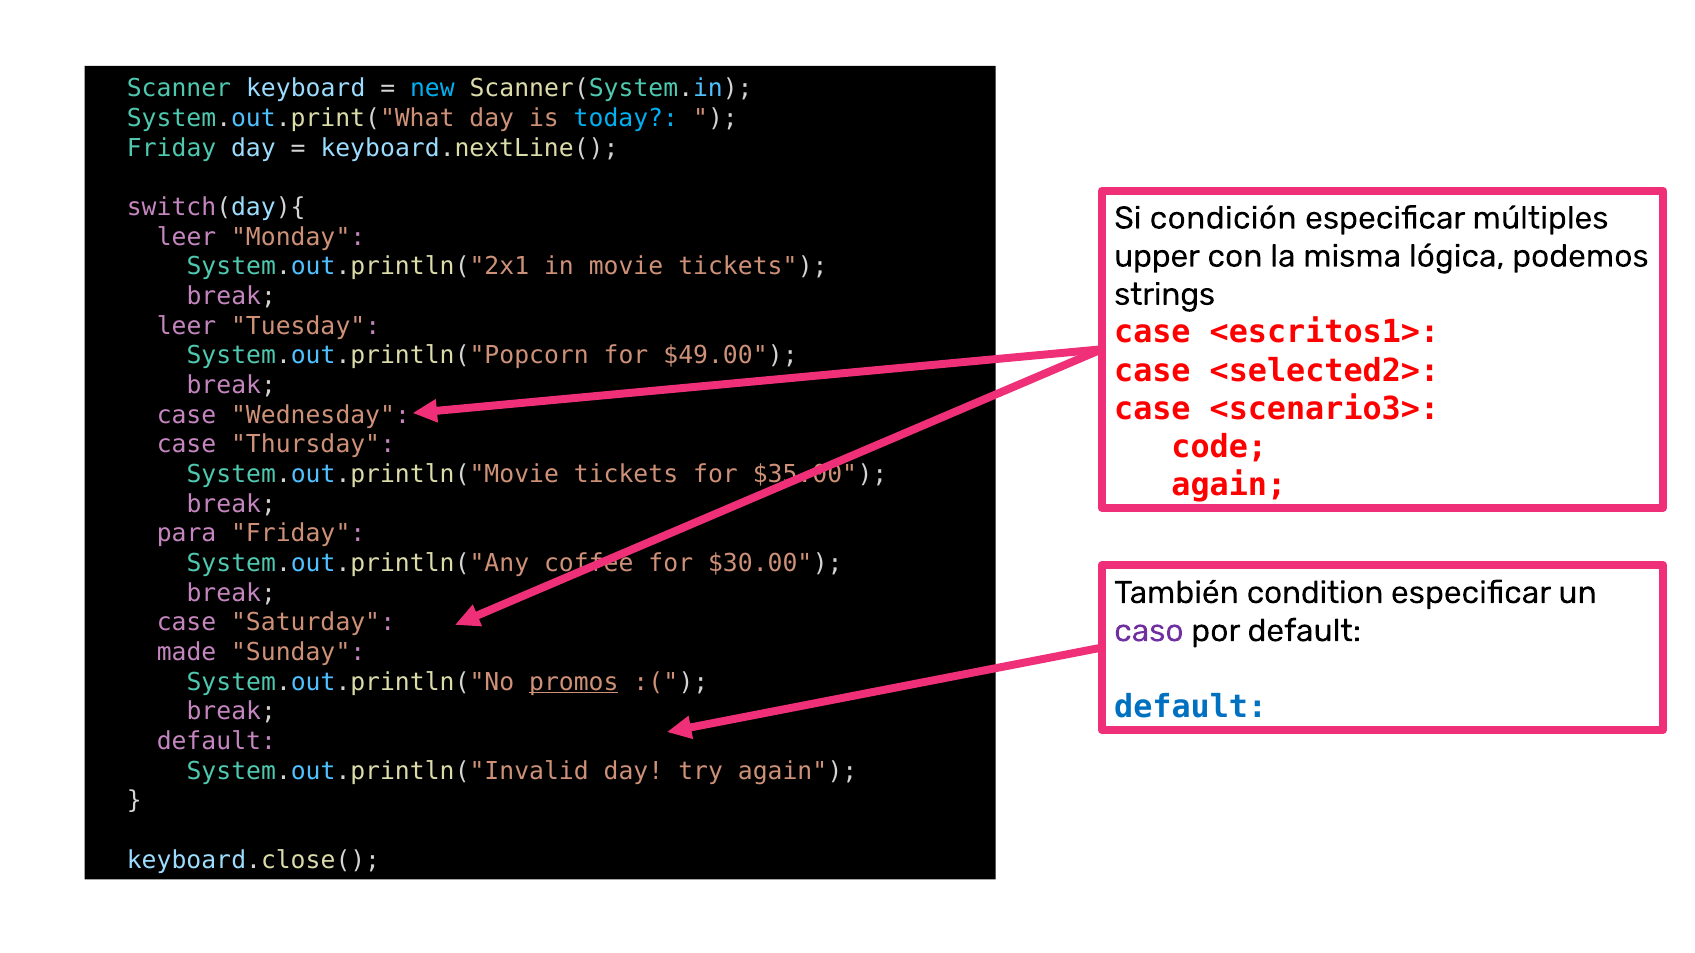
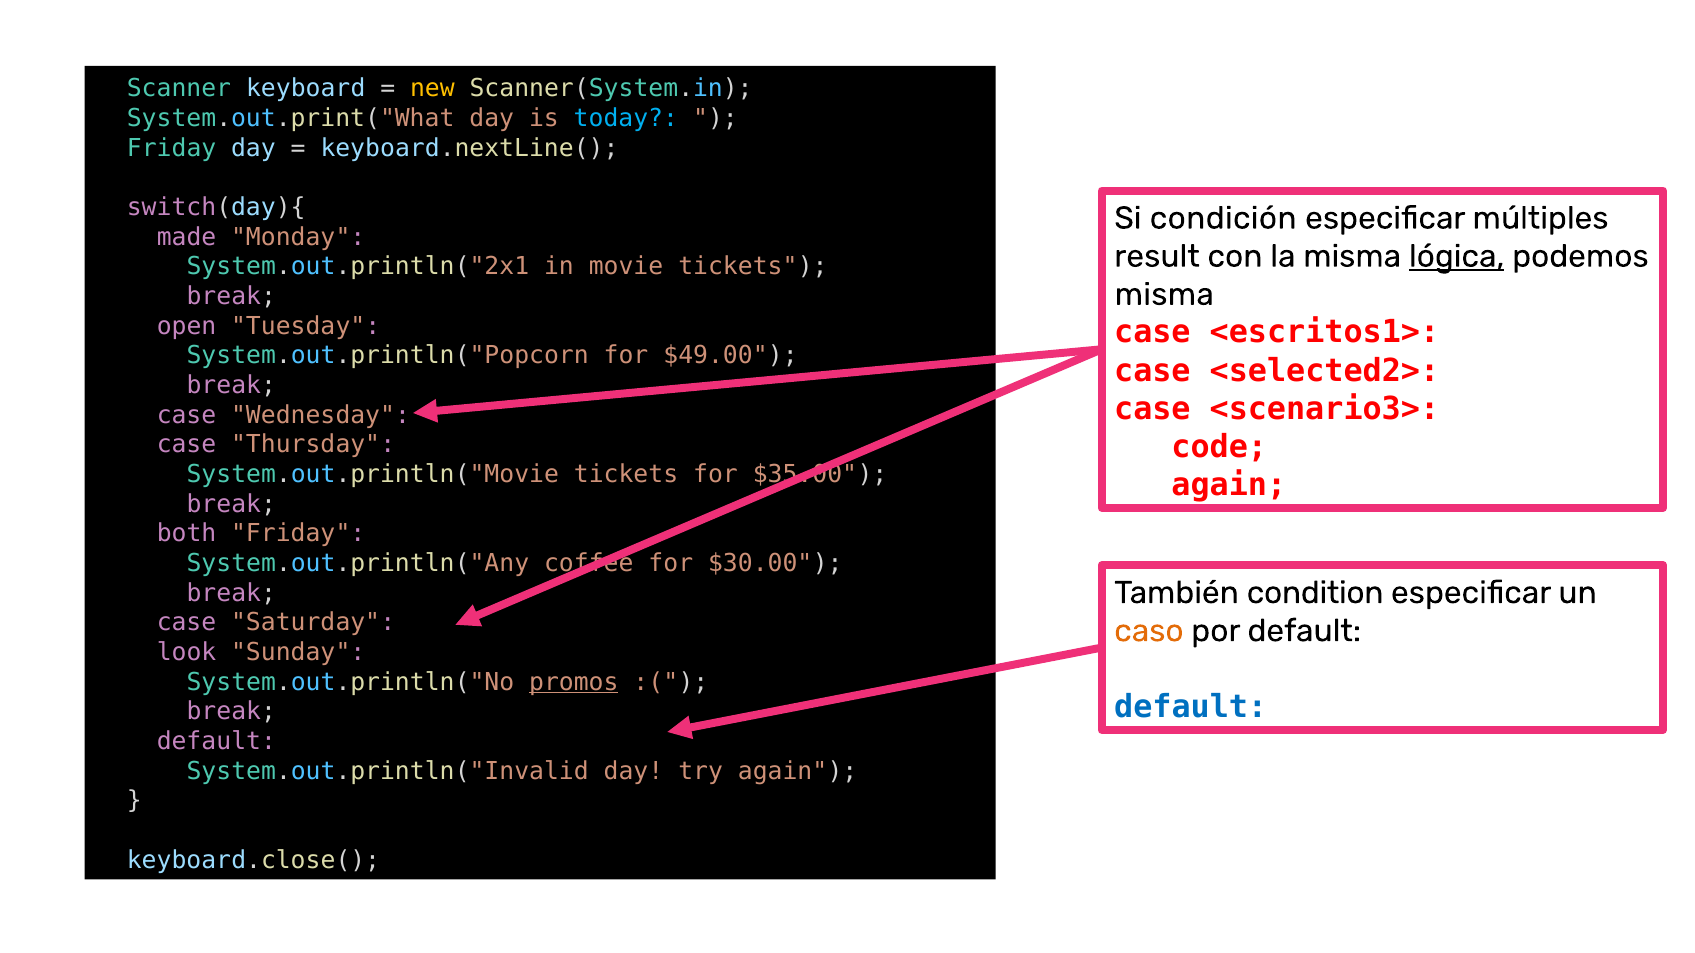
new colour: light blue -> yellow (432, 89)
leer: leer -> made (187, 237)
upper: upper -> result (1157, 256)
lógica underline: none -> present (1457, 256)
strings: strings -> misma (1164, 294)
leer: leer -> open (187, 326)
para: para -> both (187, 534)
caso colour: purple -> orange (1149, 631)
made: made -> look (187, 653)
